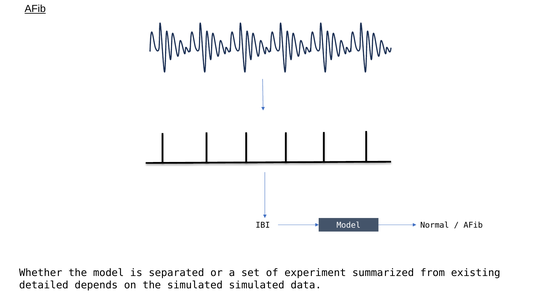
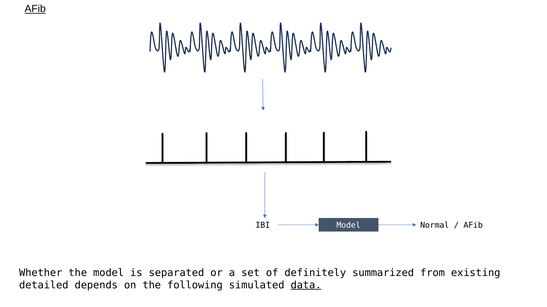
experiment: experiment -> definitely (315, 273)
the simulated: simulated -> following (195, 286)
data underline: none -> present (306, 286)
